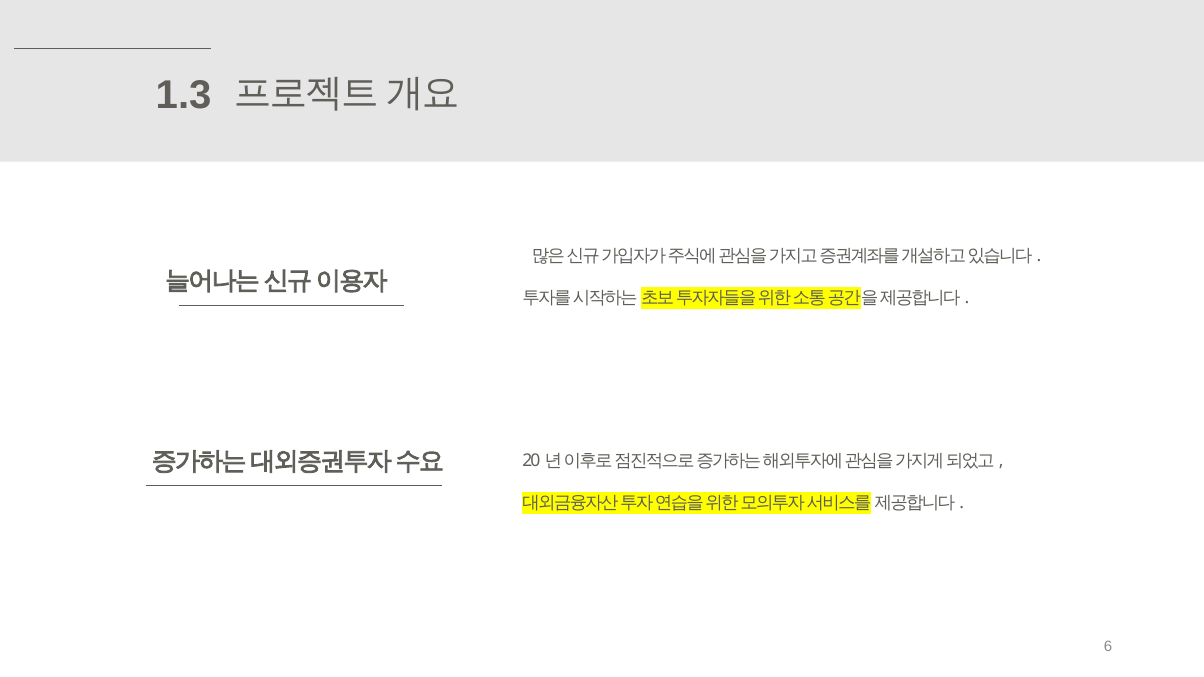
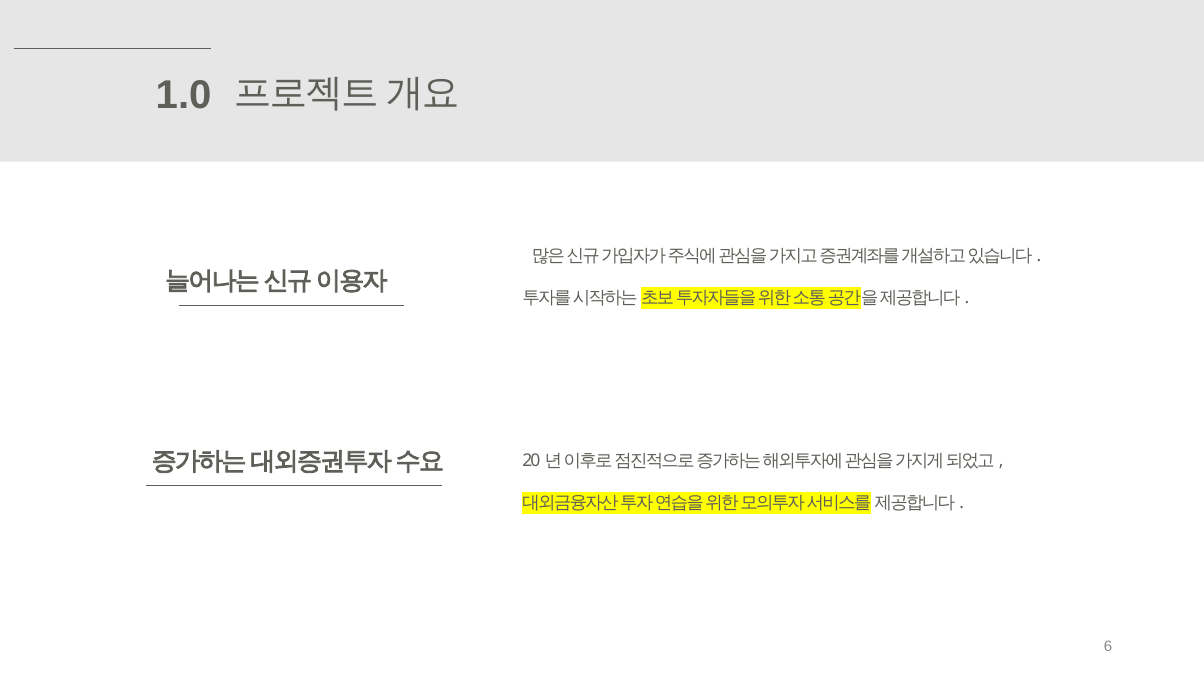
1.3: 1.3 -> 1.0 (184, 96)
